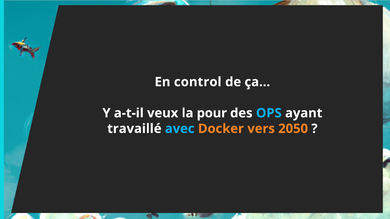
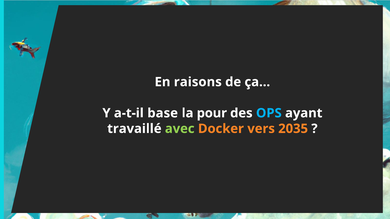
control: control -> raisons (198, 82)
veux: veux -> base (163, 113)
avec colour: light blue -> light green (180, 129)
2050: 2050 -> 2035 (293, 129)
